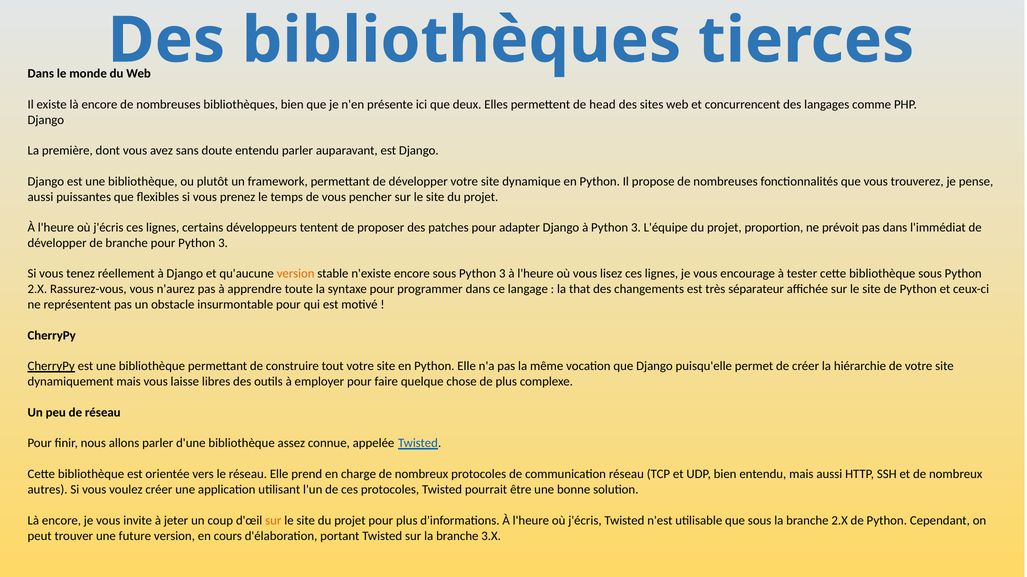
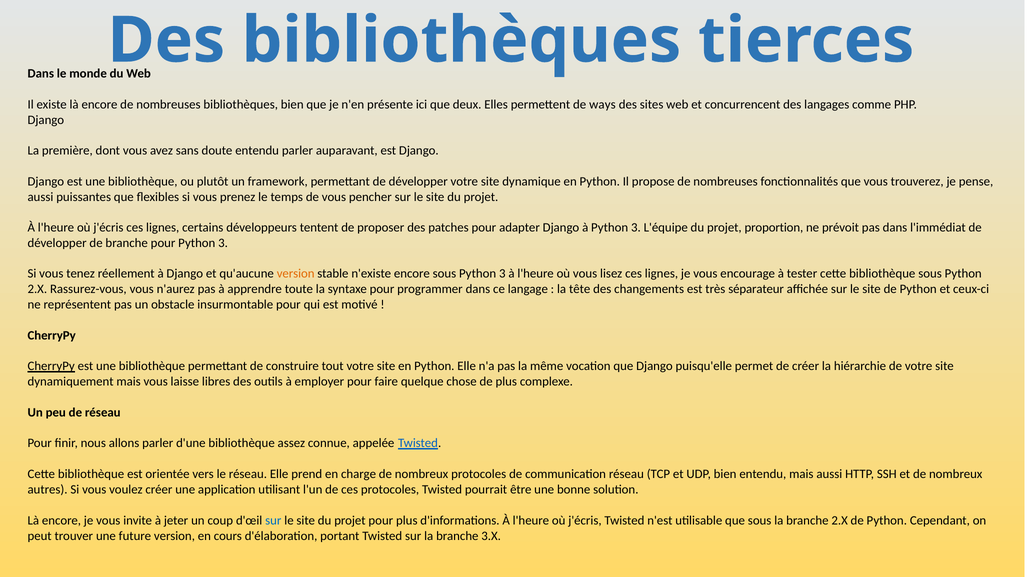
head: head -> ways (602, 105)
that: that -> tête (580, 289)
sur colour: orange -> blue (273, 521)
